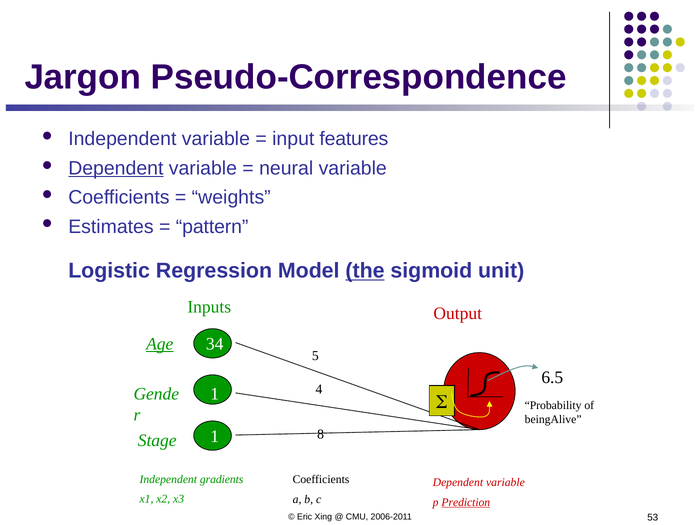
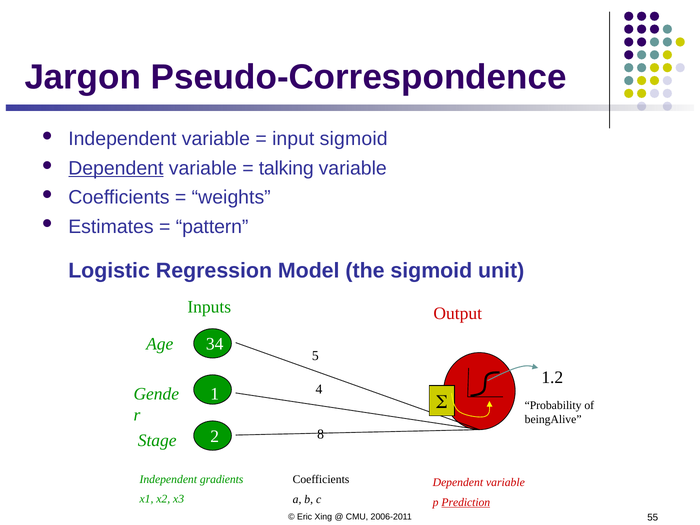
input features: features -> sigmoid (354, 139)
neural: neural -> talking (286, 168)
the underline: present -> none (365, 271)
Age underline: present -> none (160, 344)
6.5: 6.5 -> 1.2 (552, 377)
Stage 1: 1 -> 2 (215, 436)
53: 53 -> 55 (653, 518)
